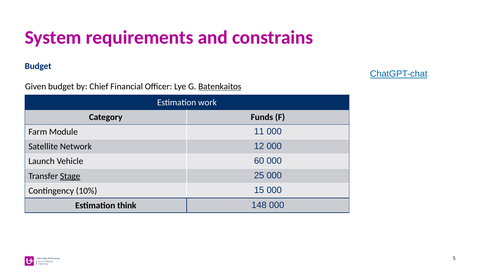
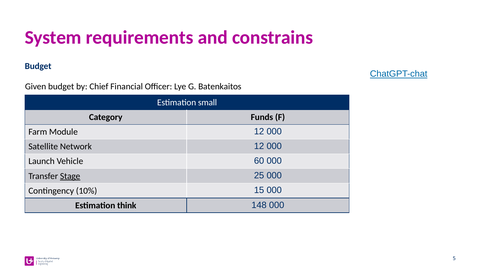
Batenkaitos underline: present -> none (220, 87)
work: work -> small (207, 103)
Module 11: 11 -> 12 (259, 132)
